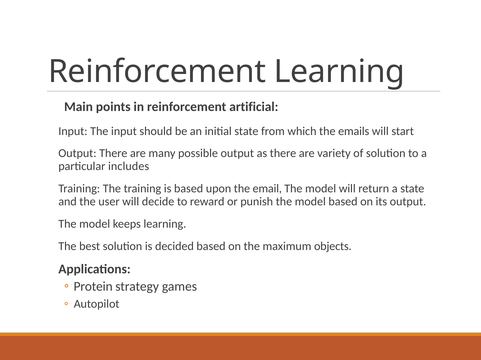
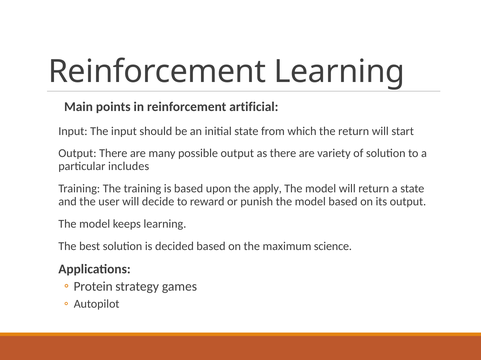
the emails: emails -> return (354, 131)
email: email -> apply (267, 189)
objects: objects -> science (333, 247)
